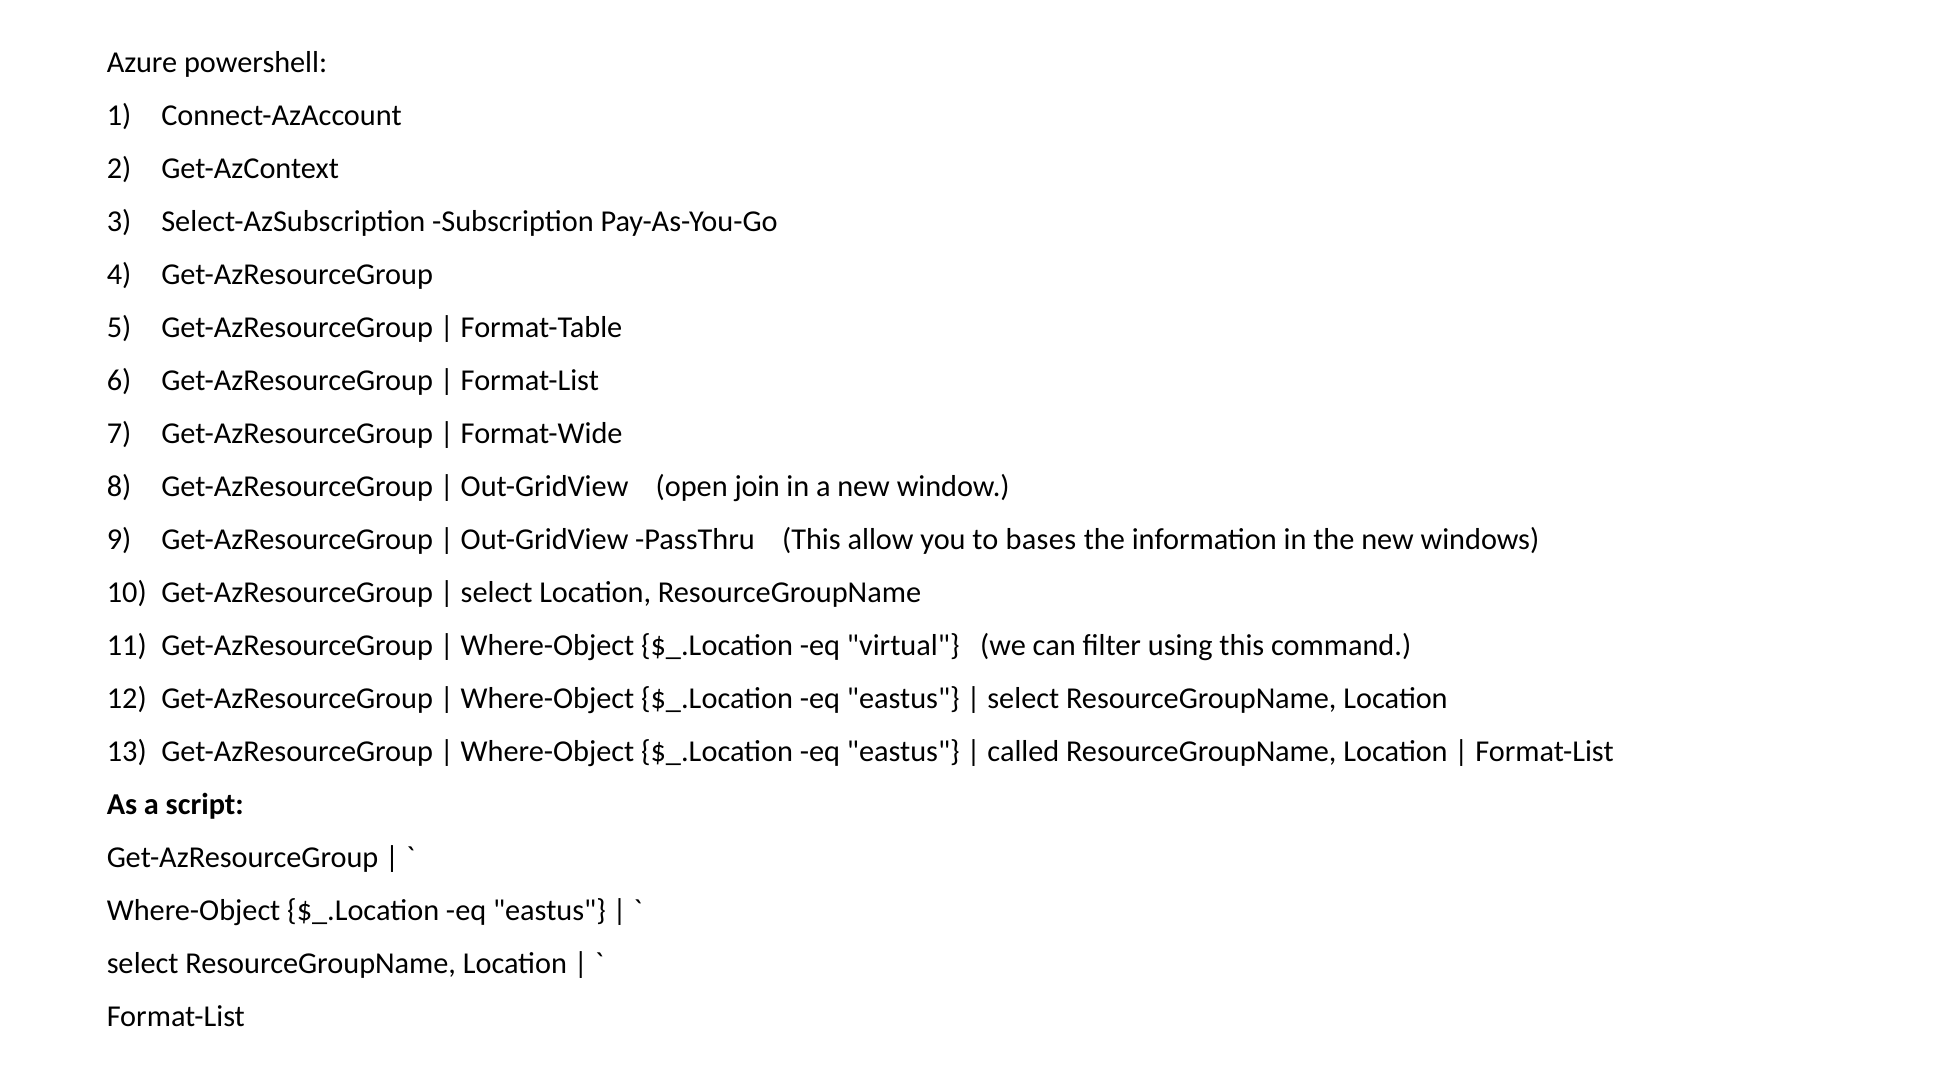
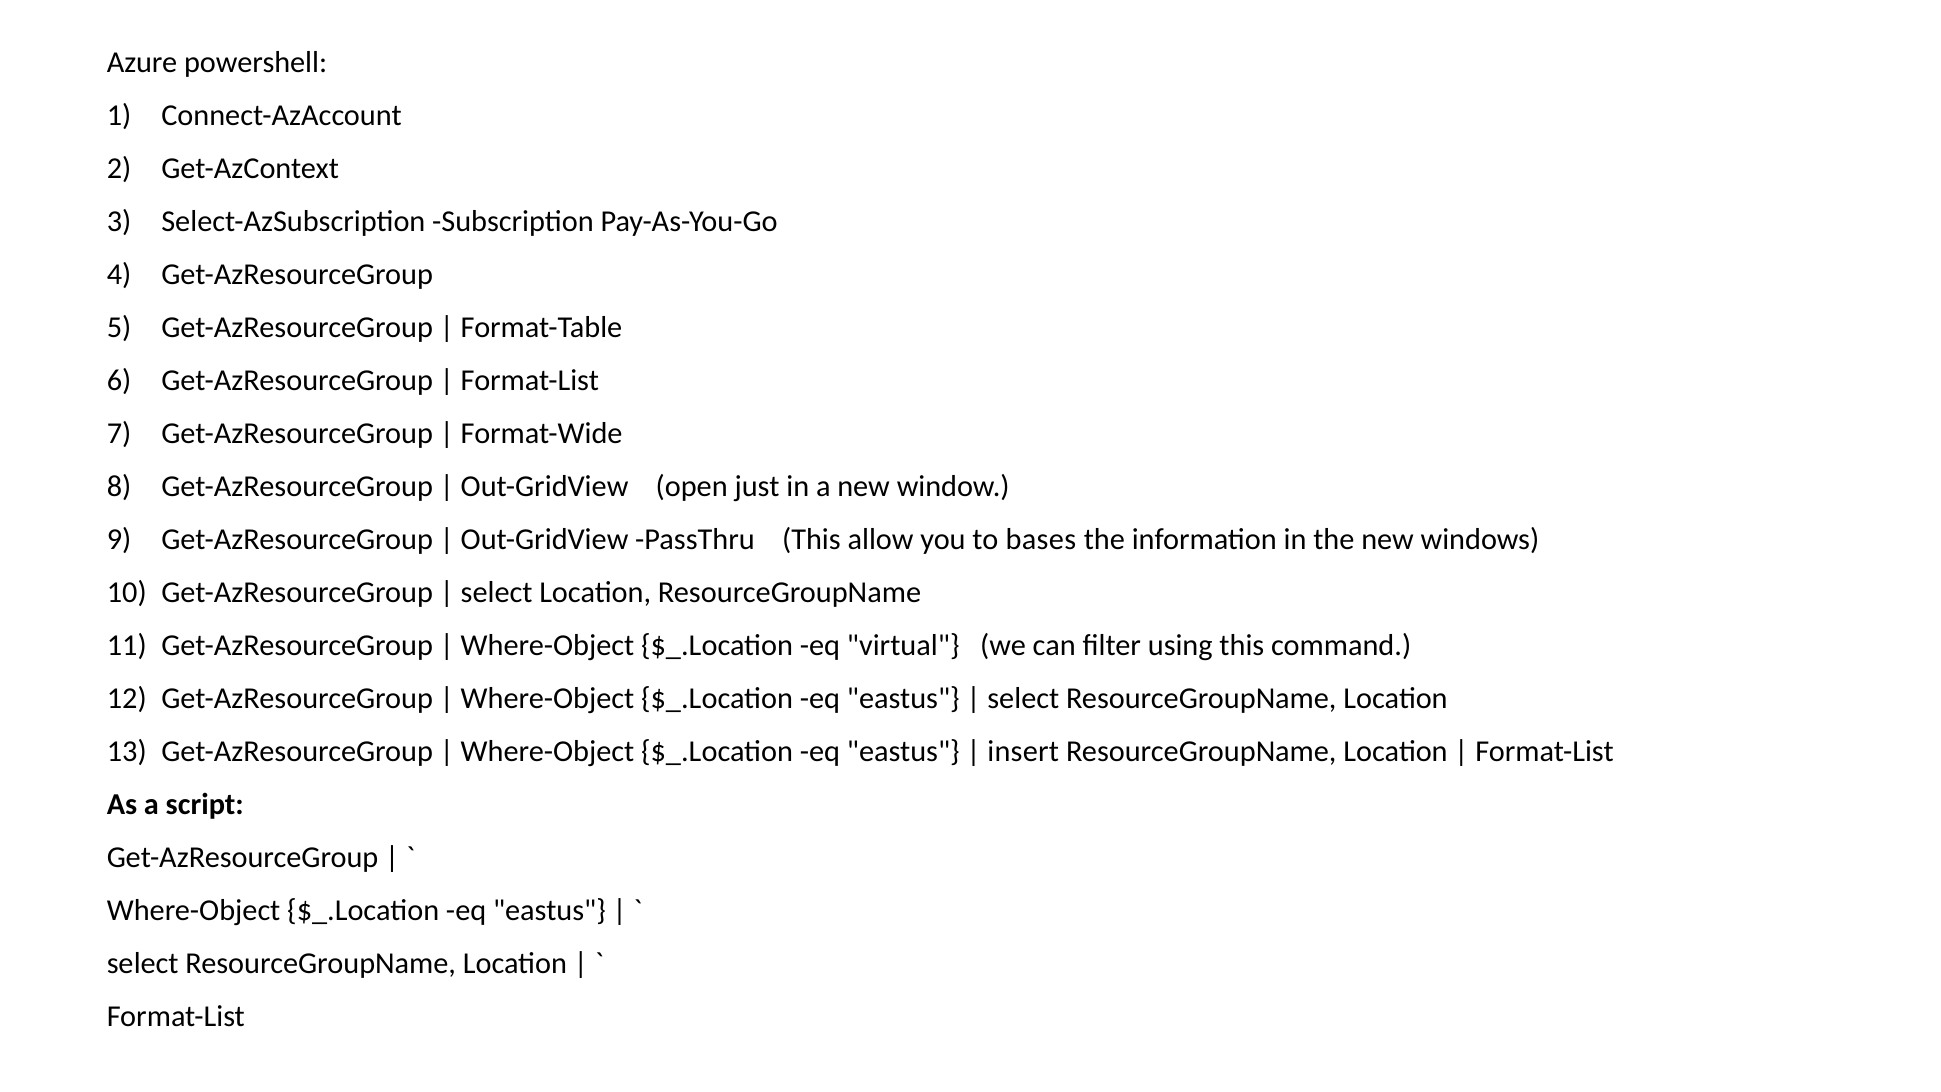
join: join -> just (757, 487)
called: called -> insert (1023, 752)
